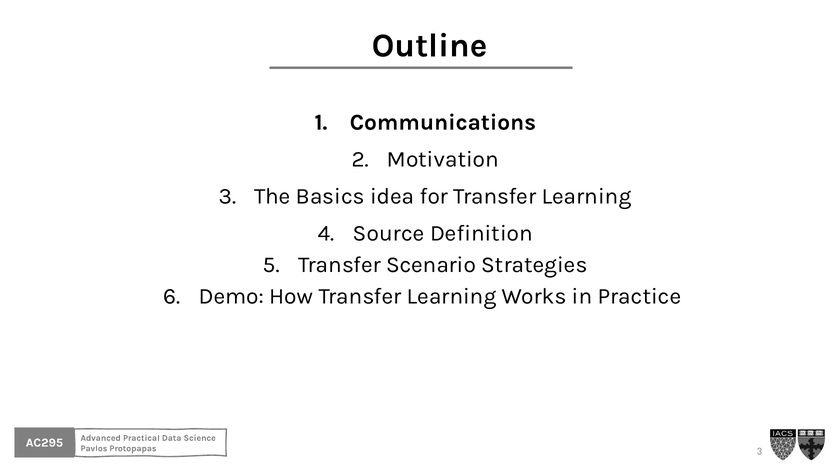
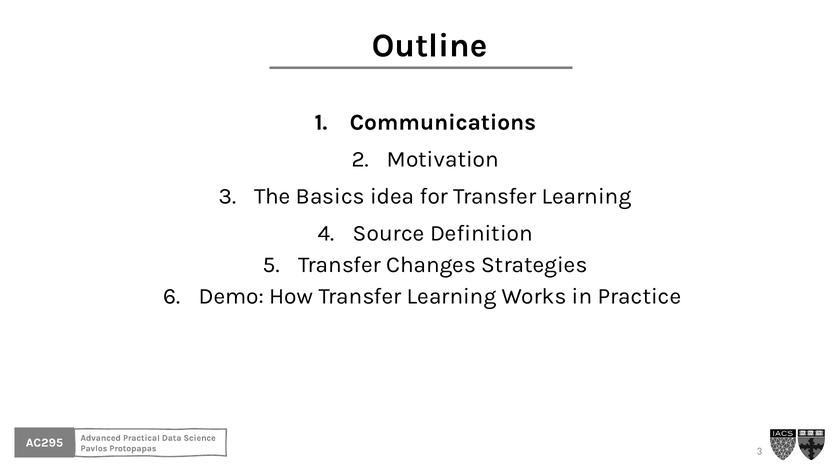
Scenario: Scenario -> Changes (431, 265)
